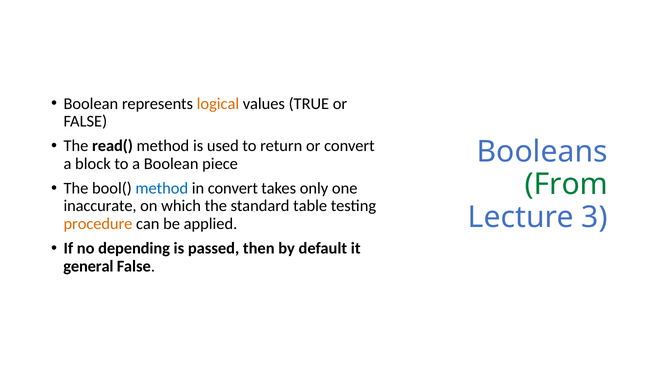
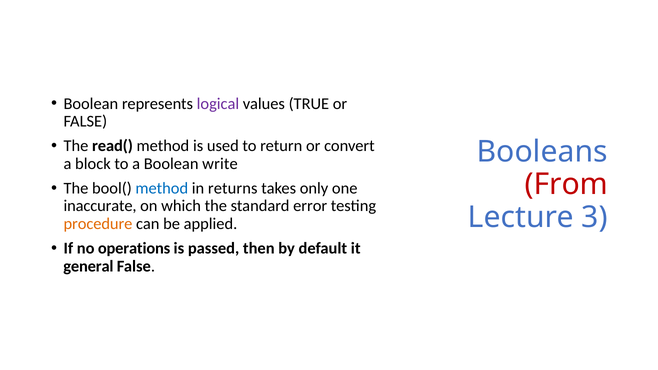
logical colour: orange -> purple (218, 104)
piece: piece -> write (220, 164)
From colour: green -> red (566, 185)
in convert: convert -> returns (233, 188)
table: table -> error (310, 206)
depending: depending -> operations (134, 249)
